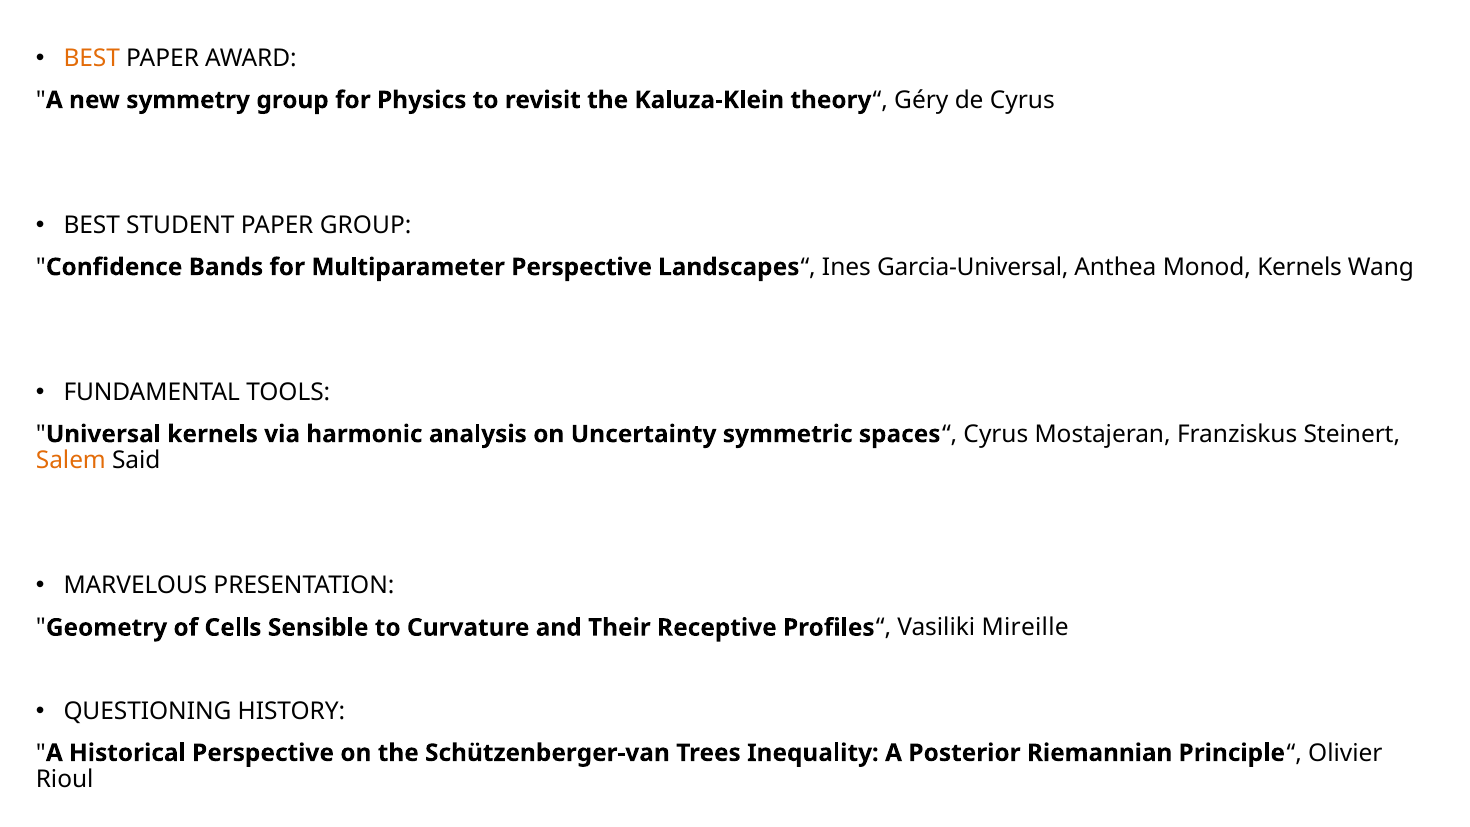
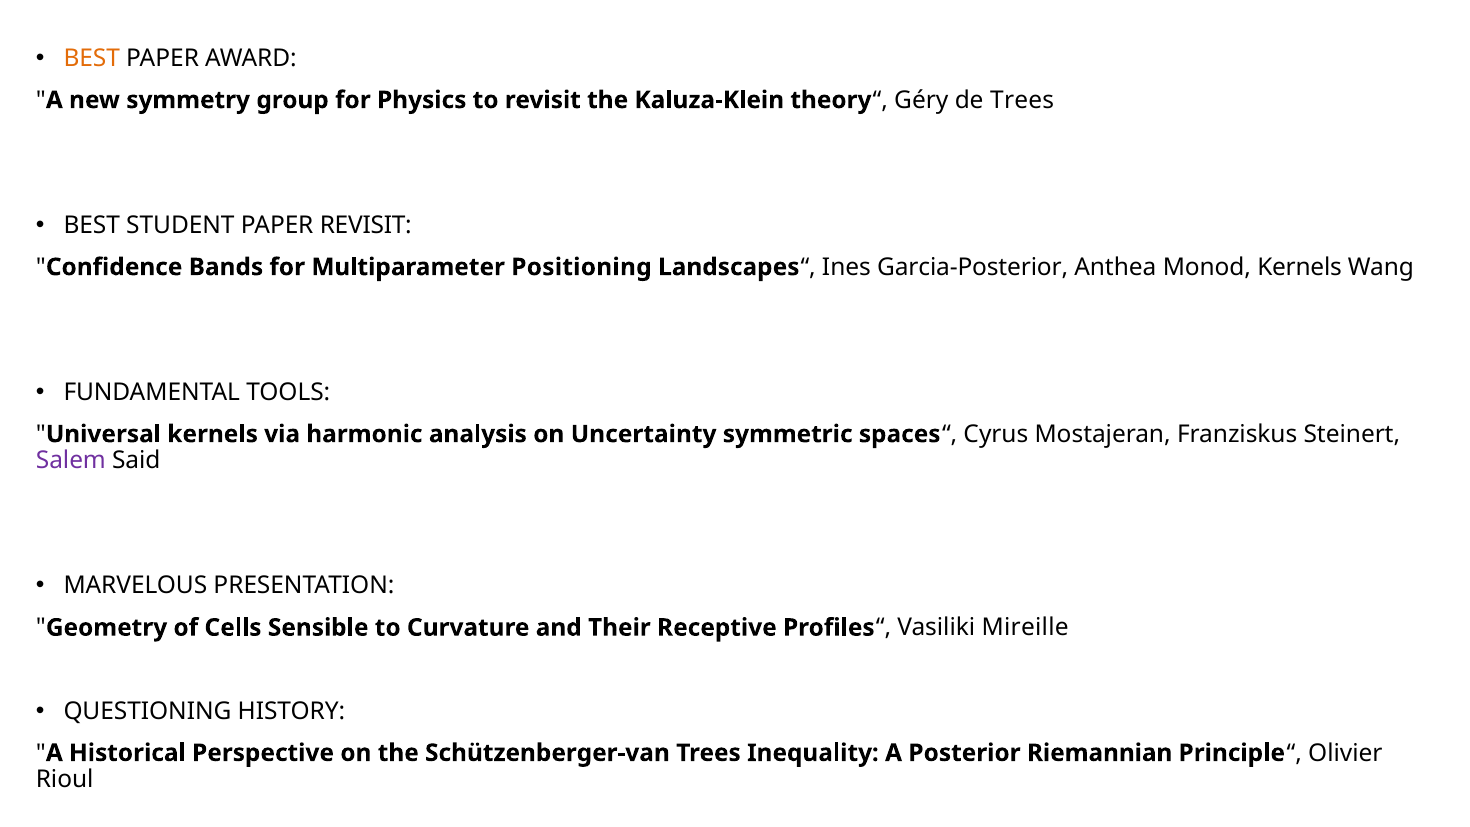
de Cyrus: Cyrus -> Trees (1022, 100)
PAPER GROUP: GROUP -> REVISIT (366, 225)
Multiparameter Perspective: Perspective -> Positioning (581, 267)
Garcia-Universal: Garcia-Universal -> Garcia-Posterior (973, 267)
Salem colour: orange -> purple (71, 461)
